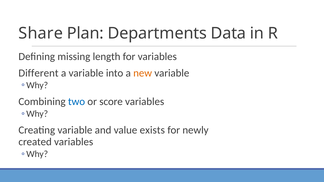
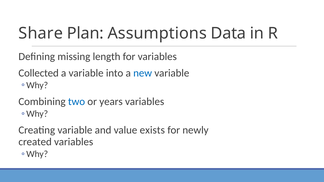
Departments: Departments -> Assumptions (157, 33)
Different: Different -> Collected (39, 73)
new colour: orange -> blue (143, 73)
score: score -> years (111, 102)
